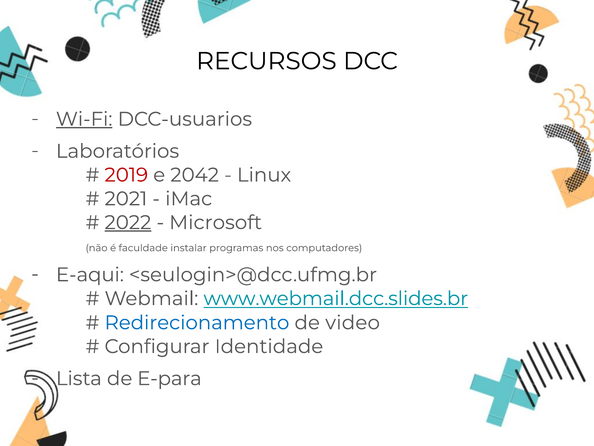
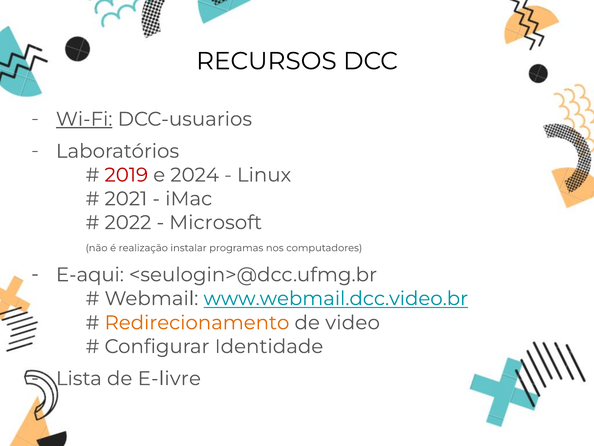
2042: 2042 -> 2024 (195, 175)
2022 underline: present -> none (128, 222)
faculdade: faculdade -> realização (143, 248)
www.webmail.dcc.slides.br: www.webmail.dcc.slides.br -> www.webmail.dcc.video.br (336, 298)
Redirecionamento colour: blue -> orange (197, 322)
E-para: E-para -> E-livre (169, 378)
